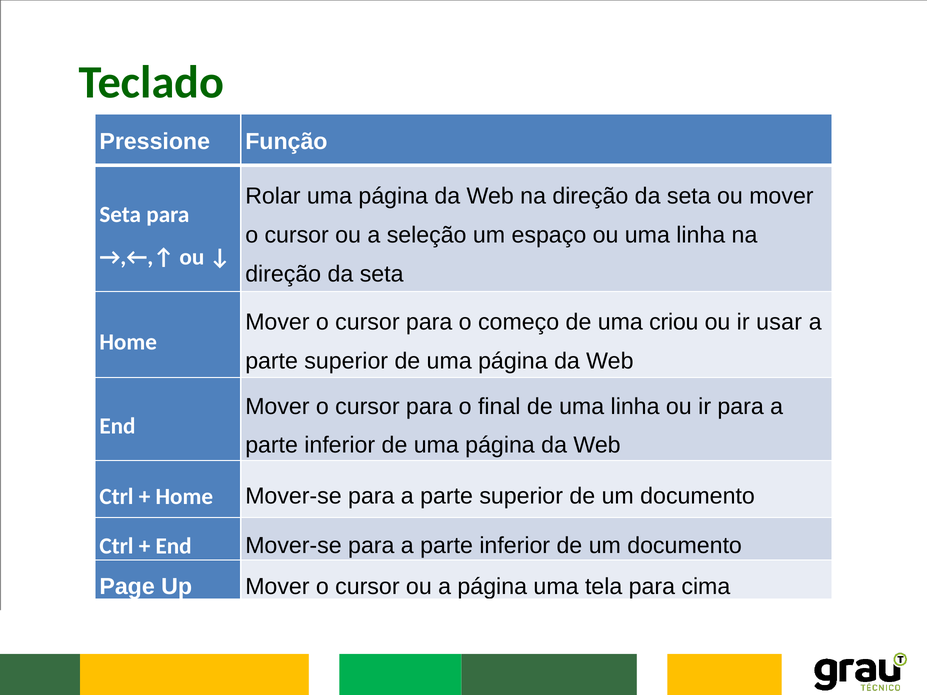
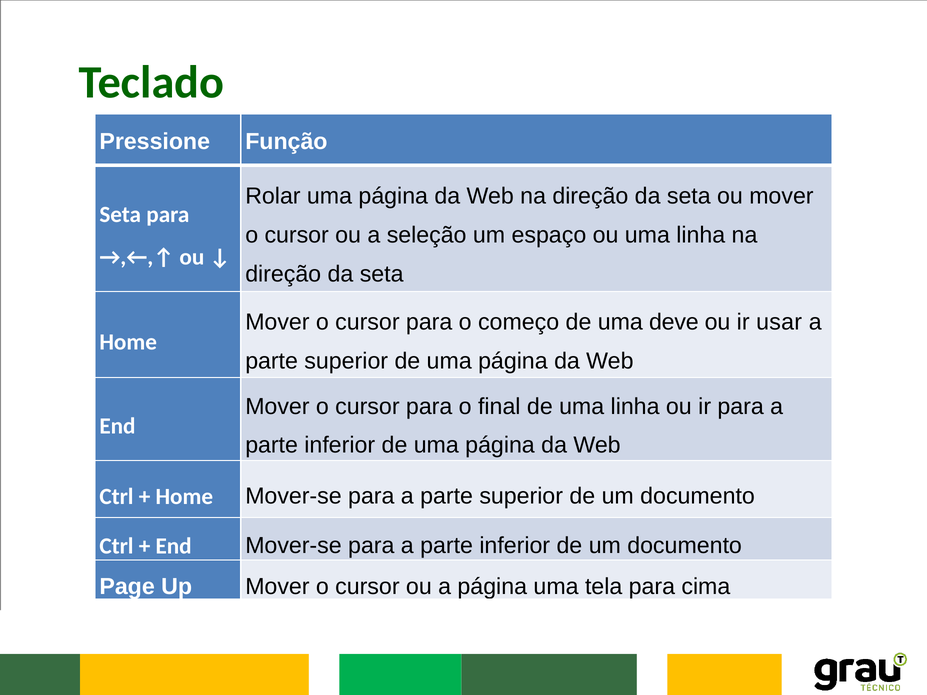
criou: criou -> deve (674, 322)
